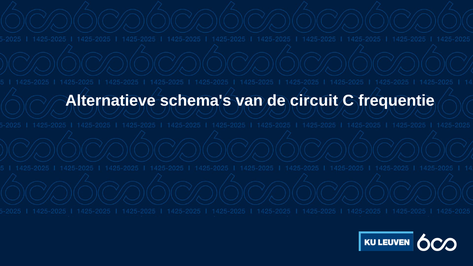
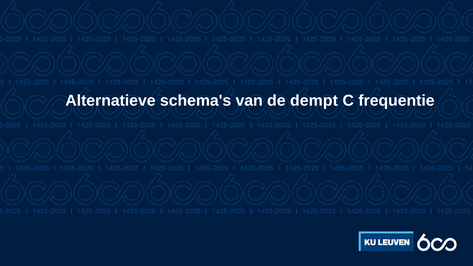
circuit: circuit -> dempt (314, 101)
